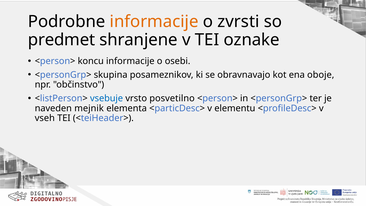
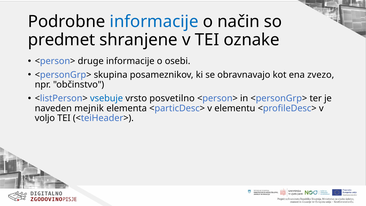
informacije colour: orange -> blue (154, 22)
zvrsti: zvrsti -> način (238, 22)
koncu: koncu -> druge (91, 61)
oboje: oboje -> zvezo (321, 75)
vseh: vseh -> voljo (45, 118)
